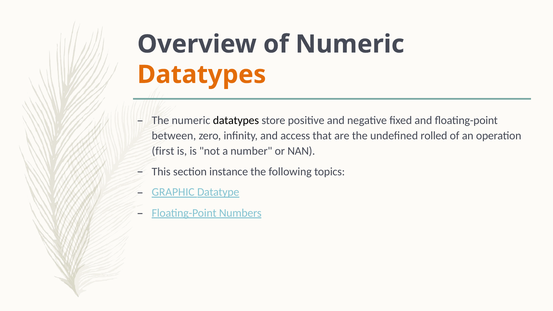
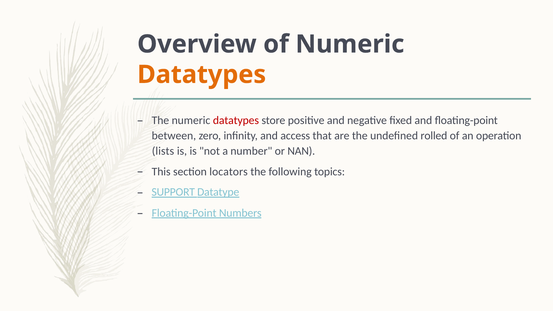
datatypes colour: black -> red (236, 120)
first: first -> lists (163, 151)
instance: instance -> locators (229, 172)
GRAPHIC: GRAPHIC -> SUPPORT (173, 192)
